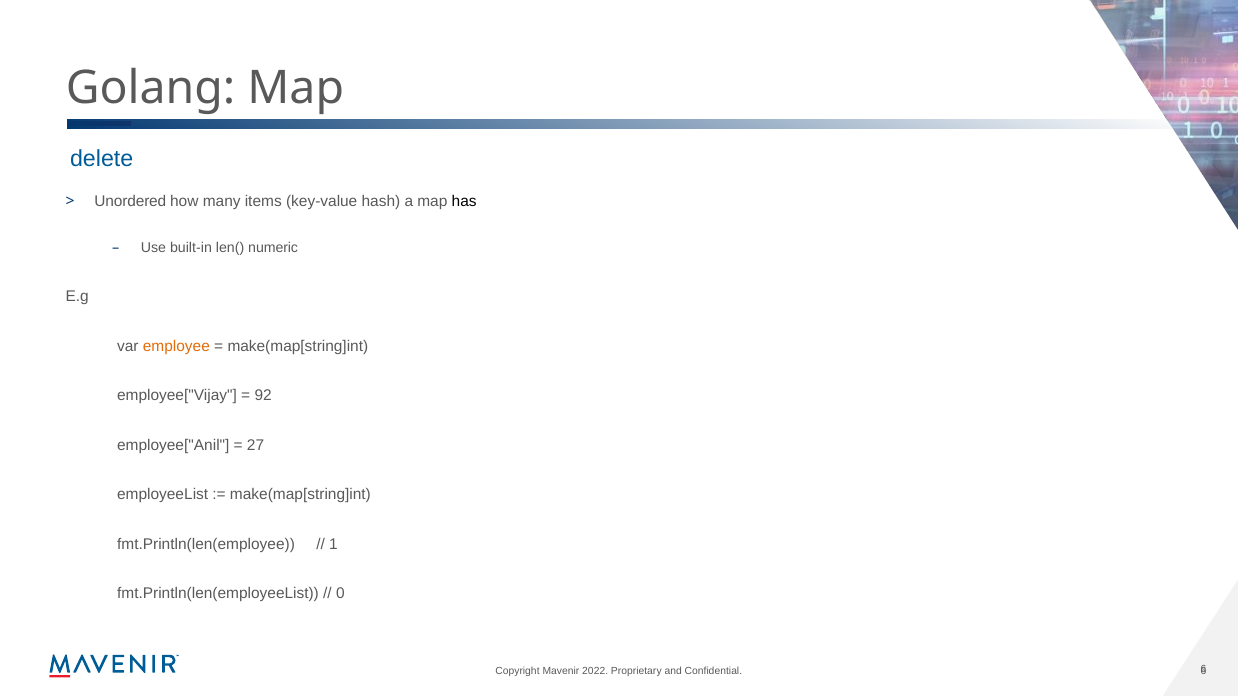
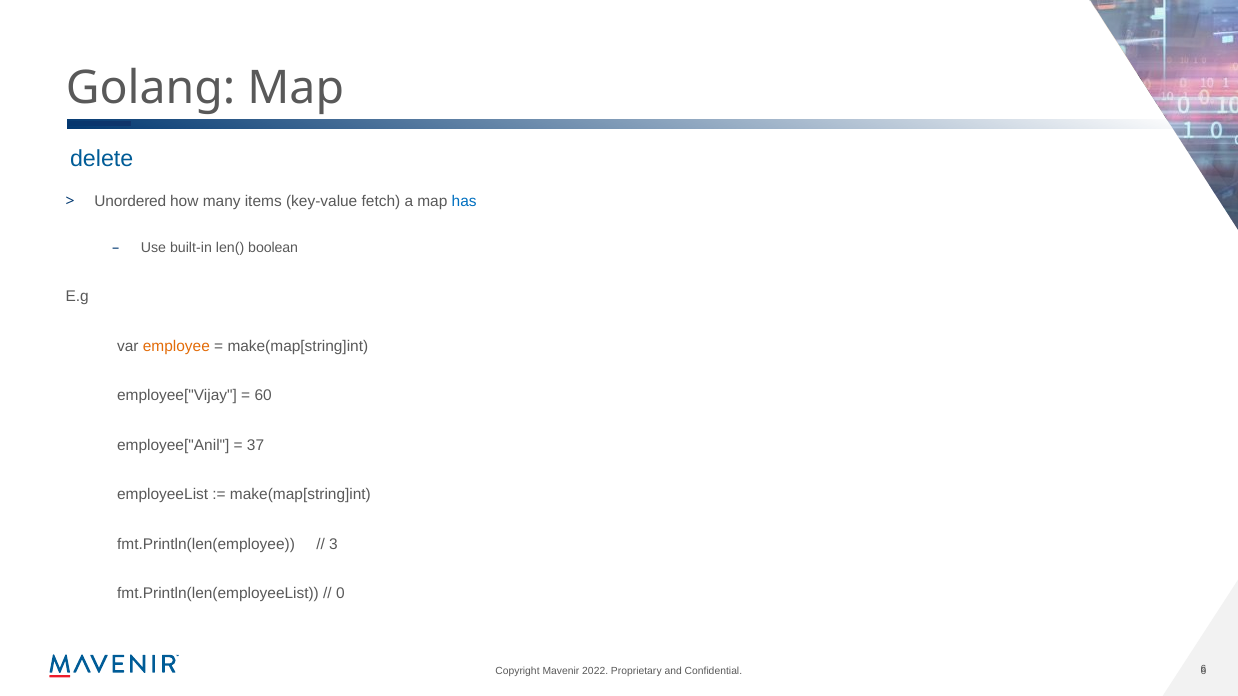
hash: hash -> fetch (381, 201)
has colour: black -> blue (464, 201)
numeric: numeric -> boolean (273, 248)
92: 92 -> 60 (263, 396)
27: 27 -> 37 (256, 445)
1: 1 -> 3 (333, 544)
